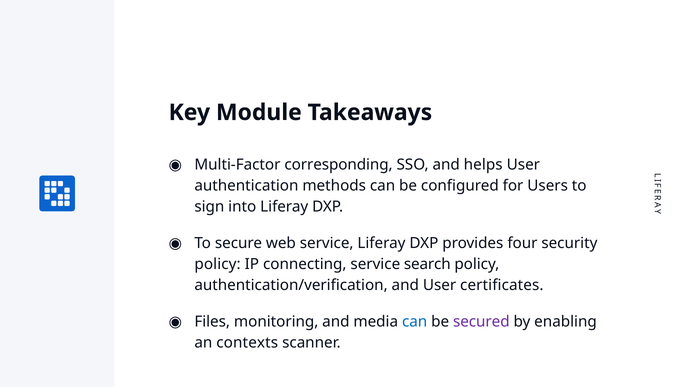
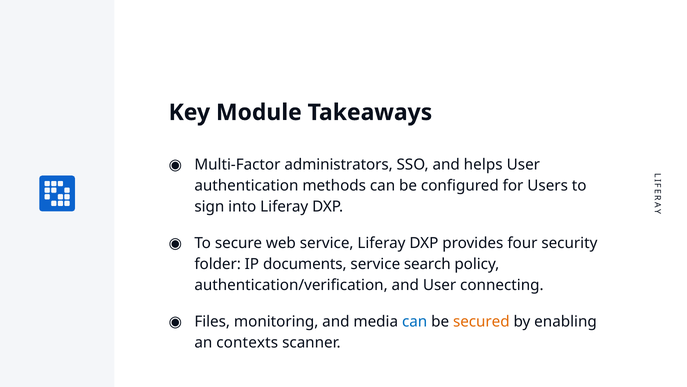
corresponding: corresponding -> administrators (339, 164)
policy: policy -> folder (218, 264)
connecting: connecting -> documents (305, 264)
certificates: certificates -> connecting (502, 285)
secured colour: purple -> orange (481, 321)
